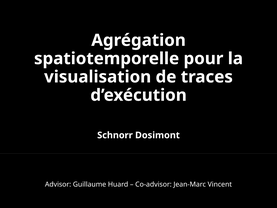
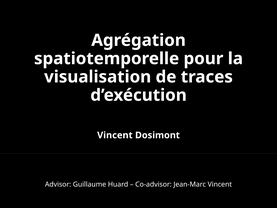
Schnorr: Schnorr -> Vincent (115, 135)
